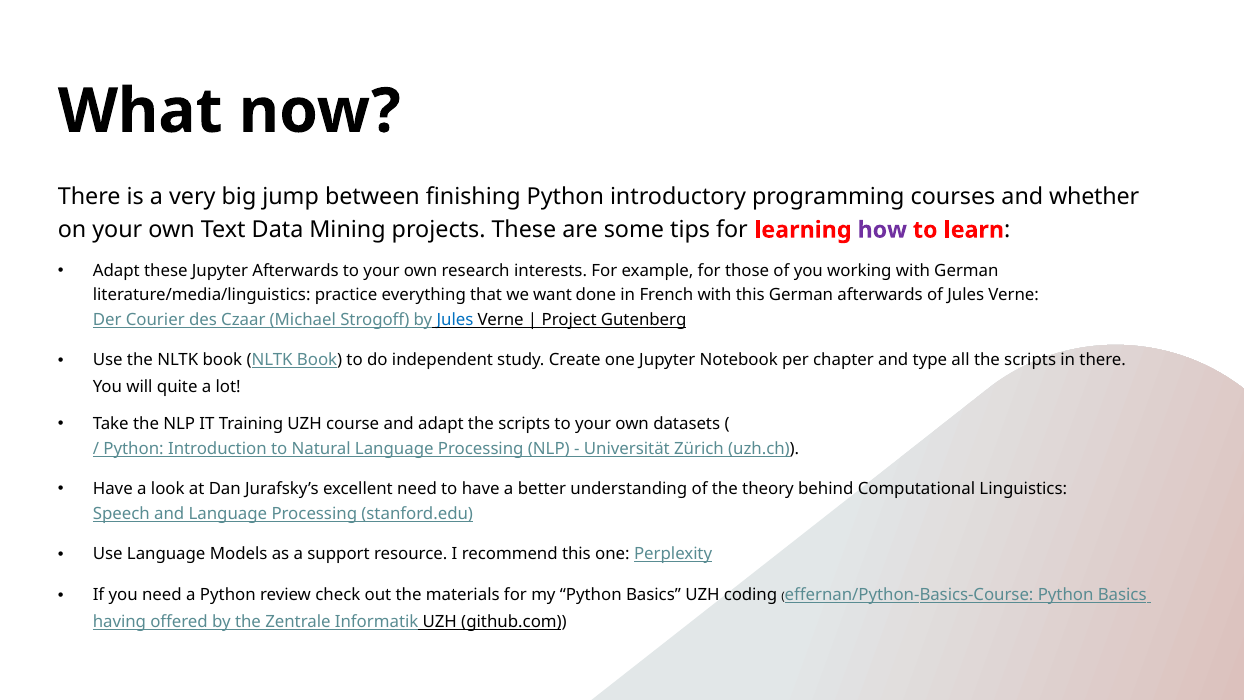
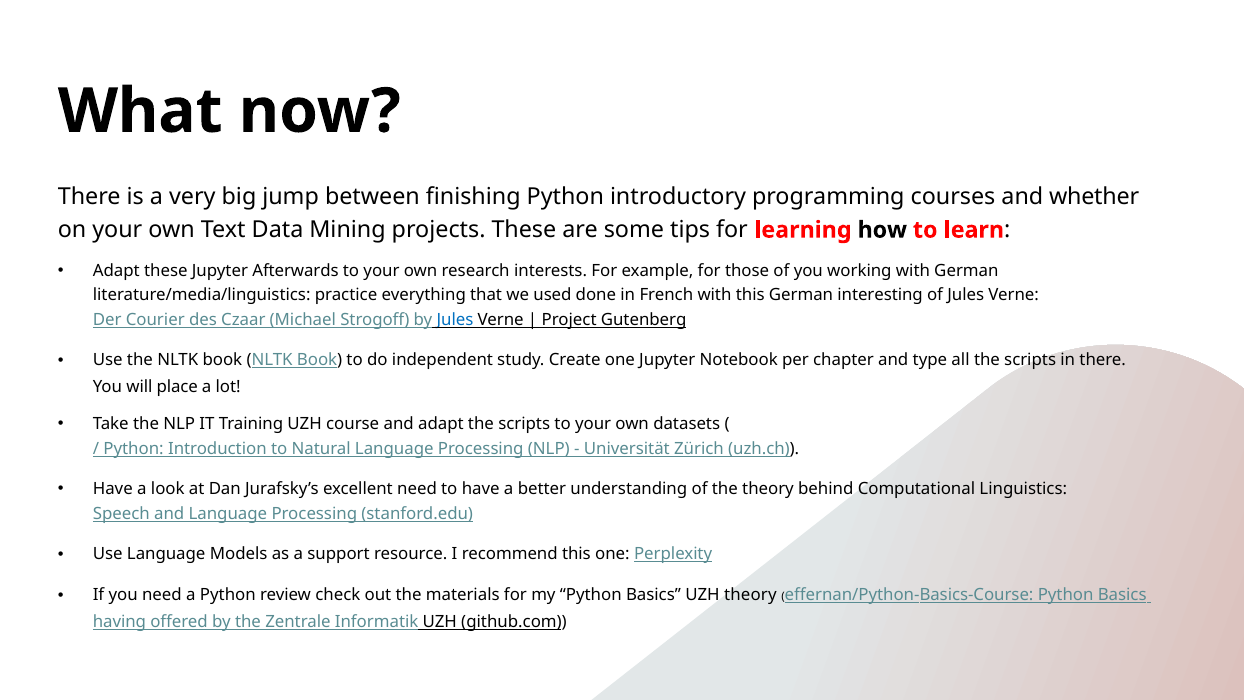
how colour: purple -> black (882, 230)
want: want -> used (552, 295)
German afterwards: afterwards -> interesting (880, 295)
quite: quite -> place (177, 387)
UZH coding: coding -> theory (750, 594)
